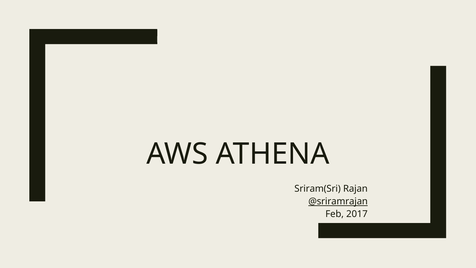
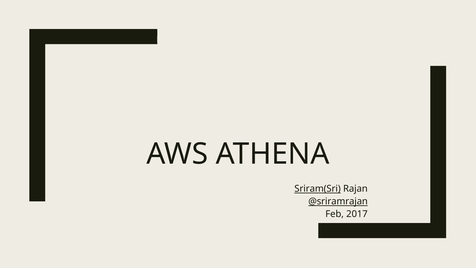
Sriram(Sri underline: none -> present (318, 189)
